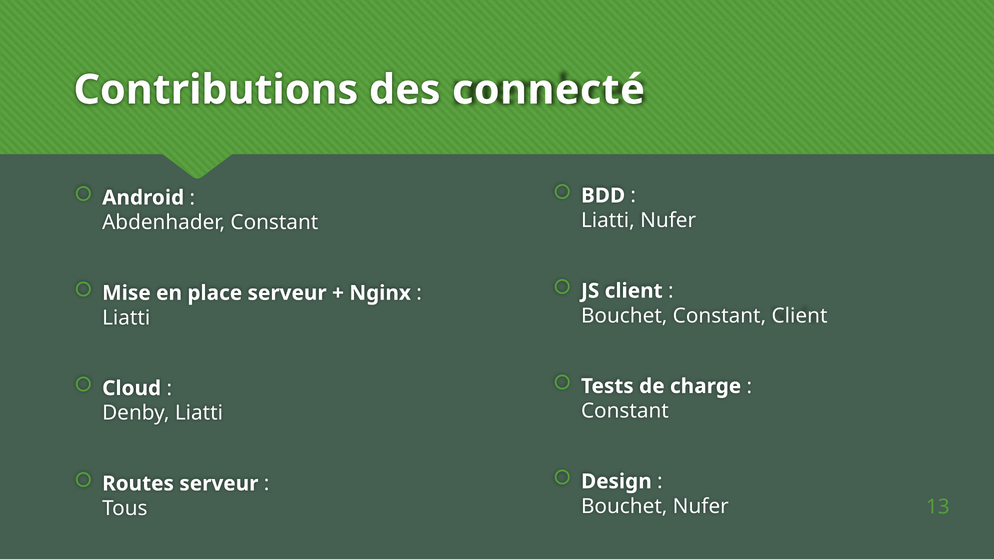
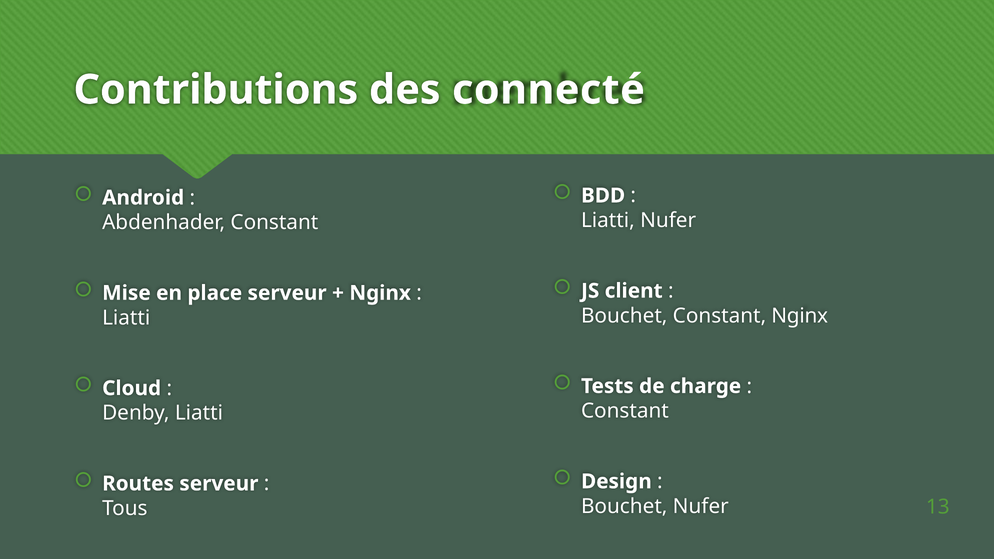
Constant Client: Client -> Nginx (800, 316)
